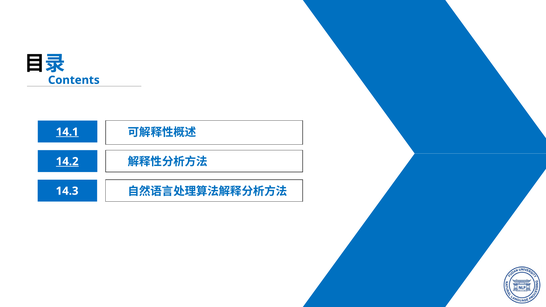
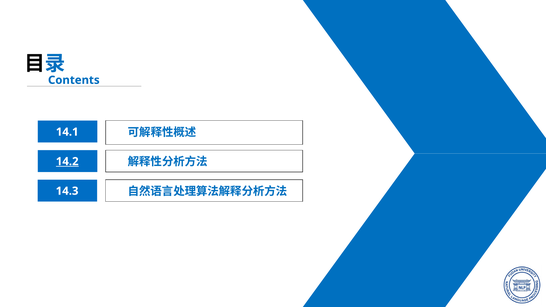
14.1 underline: present -> none (67, 132)
